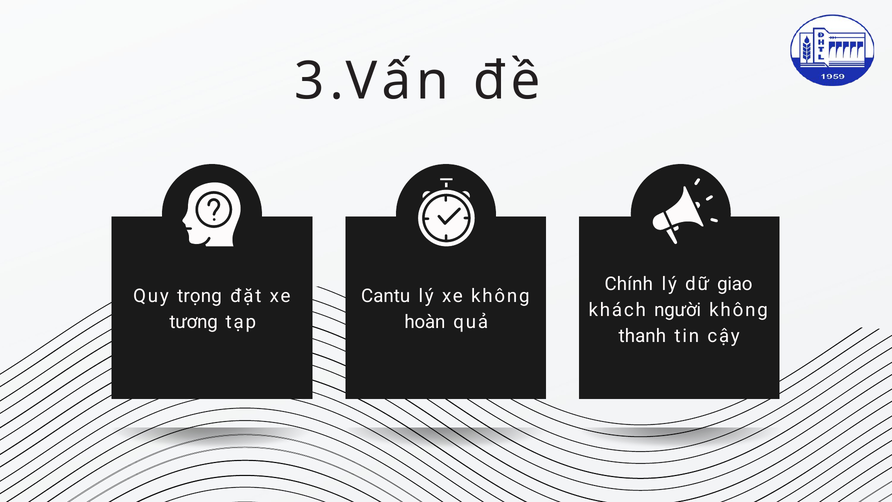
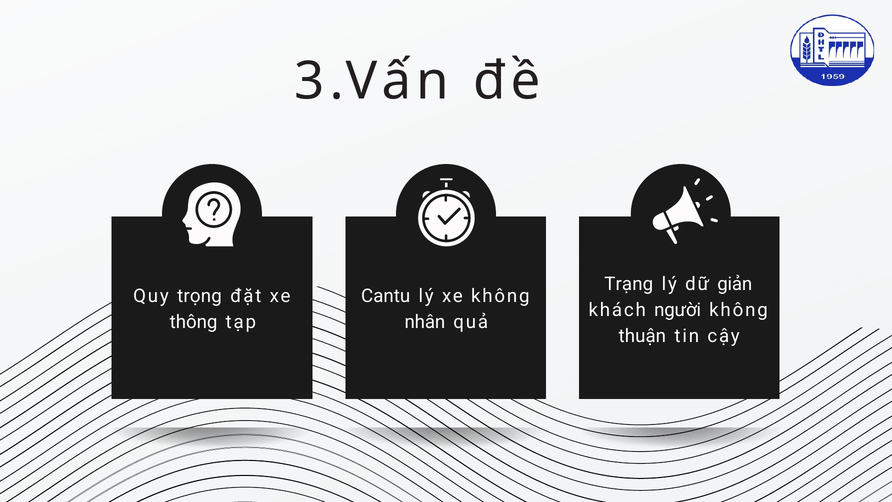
Chính: Chính -> Trạng (629, 284)
giao: giao -> giản (735, 284)
tương: tương -> thông (194, 322)
hoàn: hoàn -> nhân (425, 322)
thanh: thanh -> thuận (642, 336)
